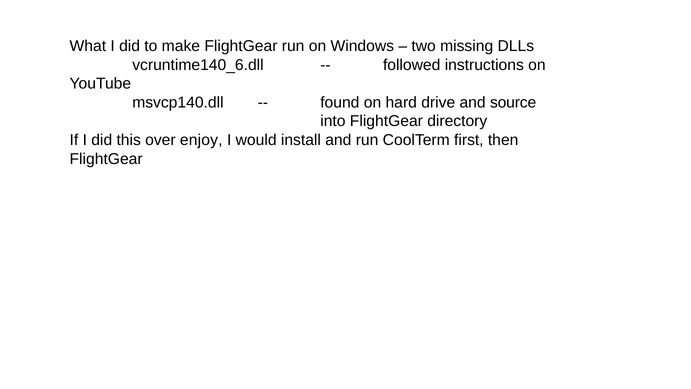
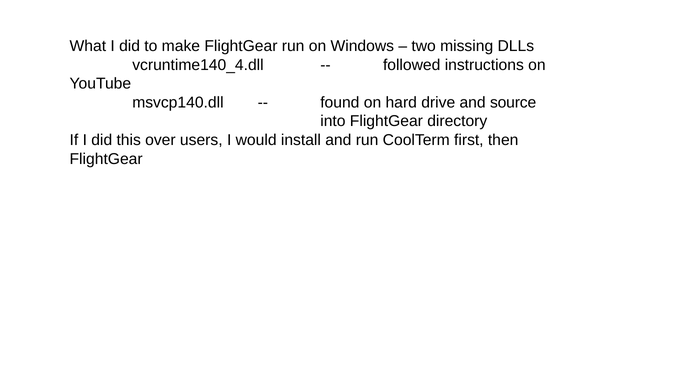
vcruntime140_6.dll: vcruntime140_6.dll -> vcruntime140_4.dll (198, 65)
enjoy: enjoy -> users (201, 140)
